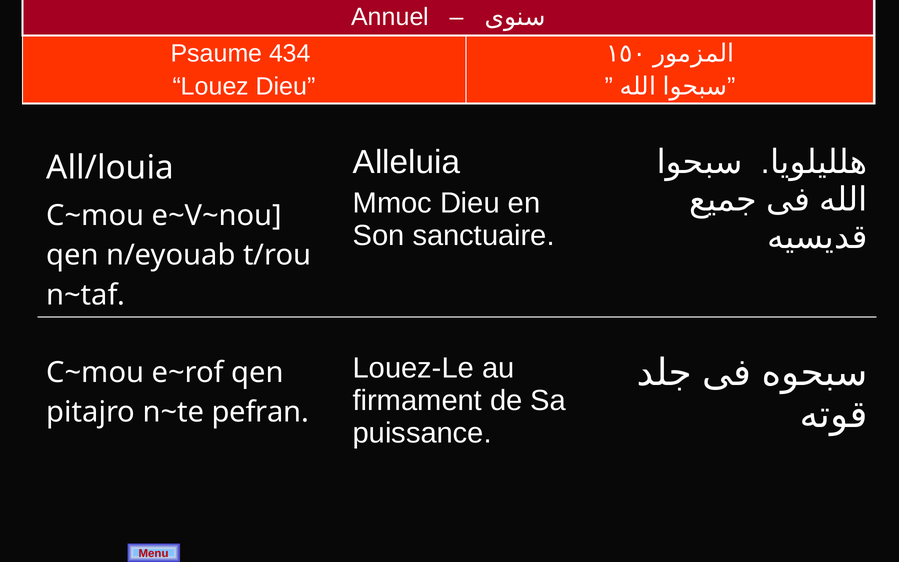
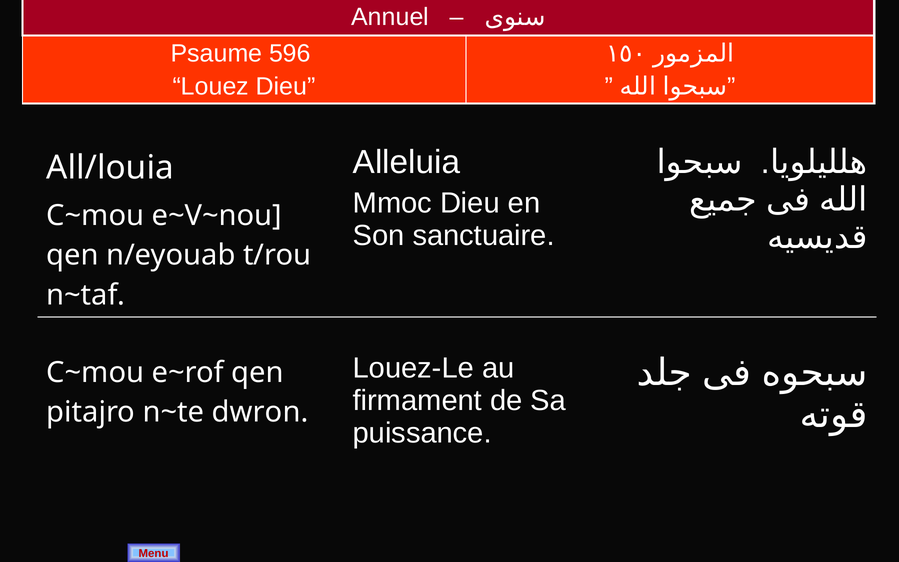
434: 434 -> 596 (290, 54)
pefran: pefran -> dwron (260, 412)
